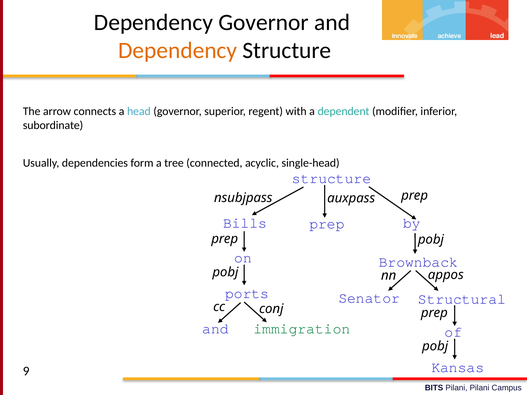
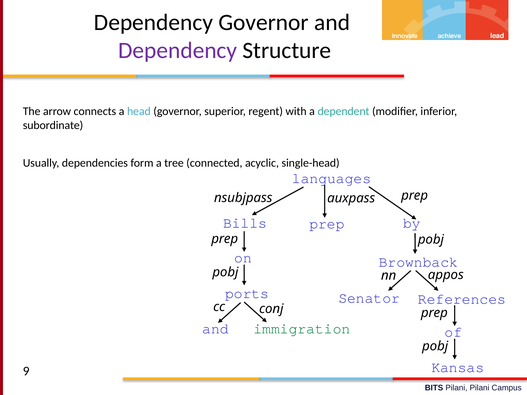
Dependency colour: orange -> purple (178, 50)
structure: structure -> languages (332, 178)
Structural: Structural -> References (462, 299)
